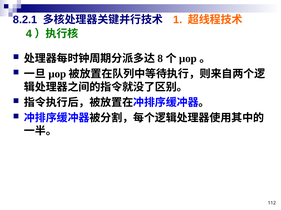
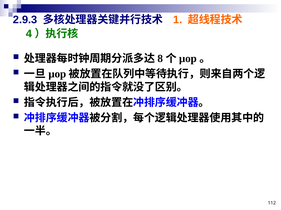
8.2.1: 8.2.1 -> 2.9.3 (25, 20)
